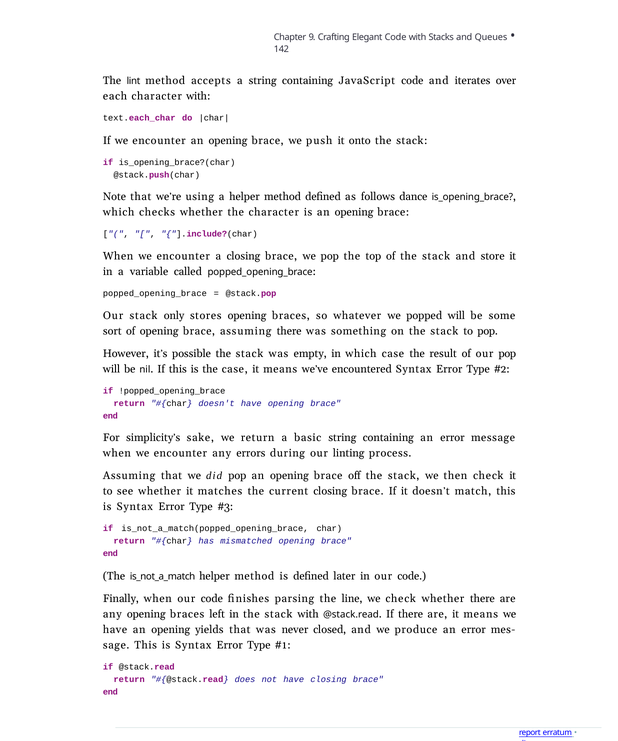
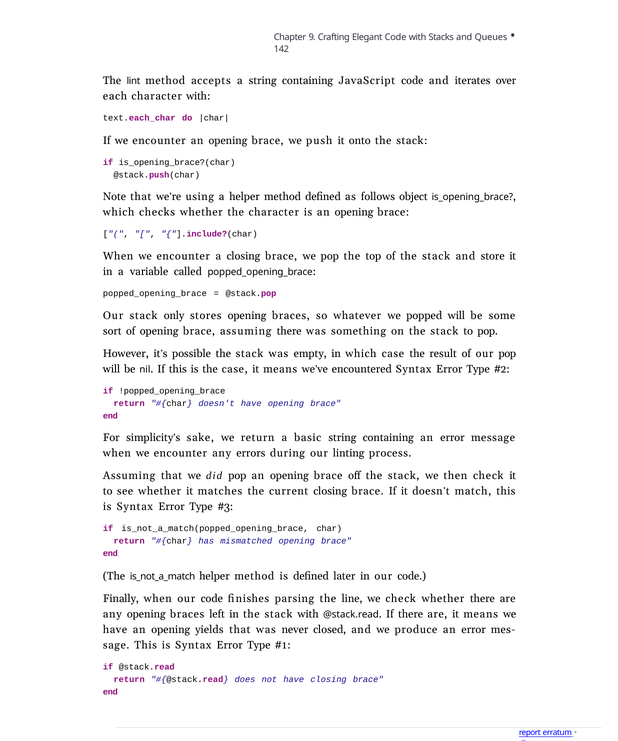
dance: dance -> object (413, 197)
